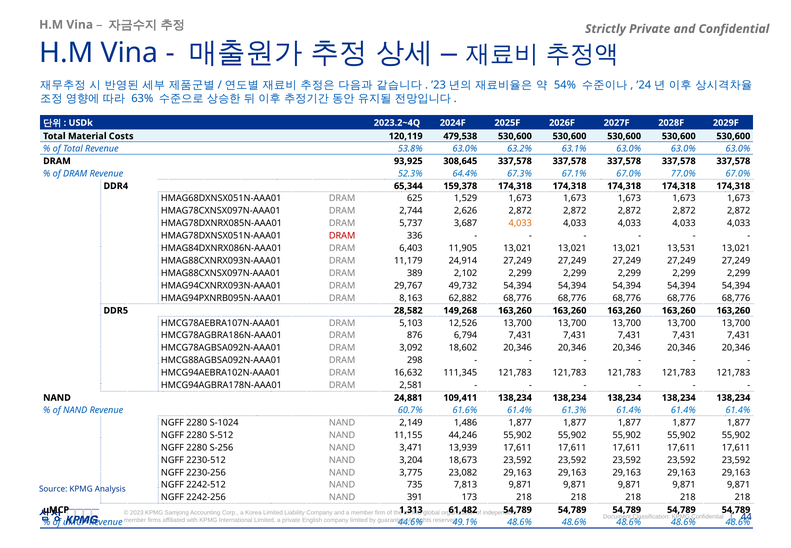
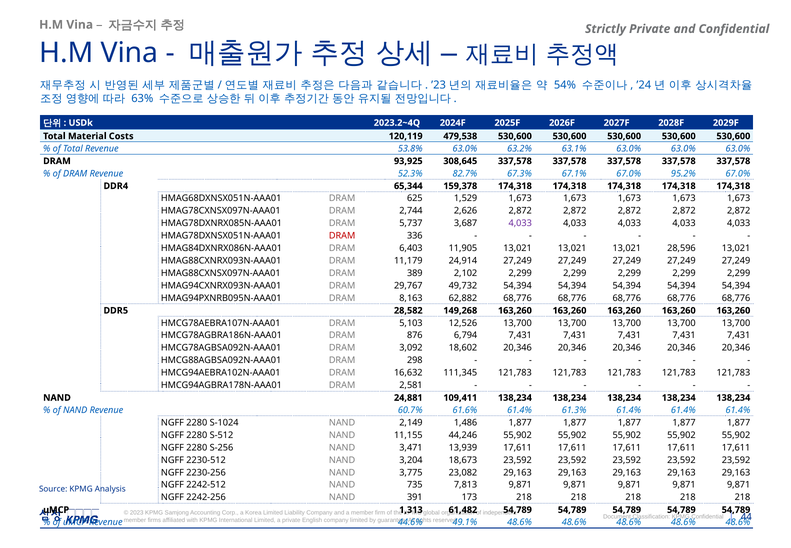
64.4%: 64.4% -> 82.7% (465, 173)
77.0%: 77.0% -> 95.2% (683, 173)
4,033 colour: orange -> purple (520, 223)
13,531: 13,531 -> 28,596 (681, 248)
